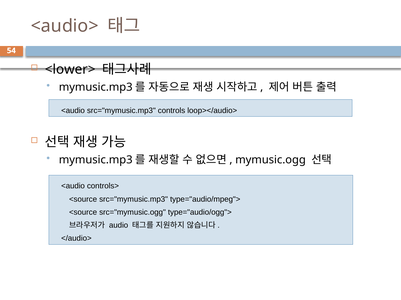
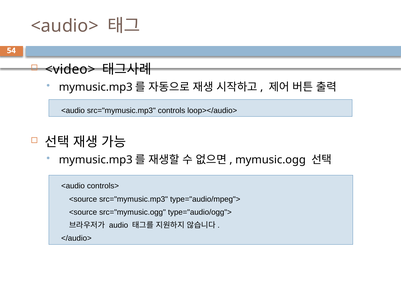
<lower>: <lower> -> <video> (70, 70)
